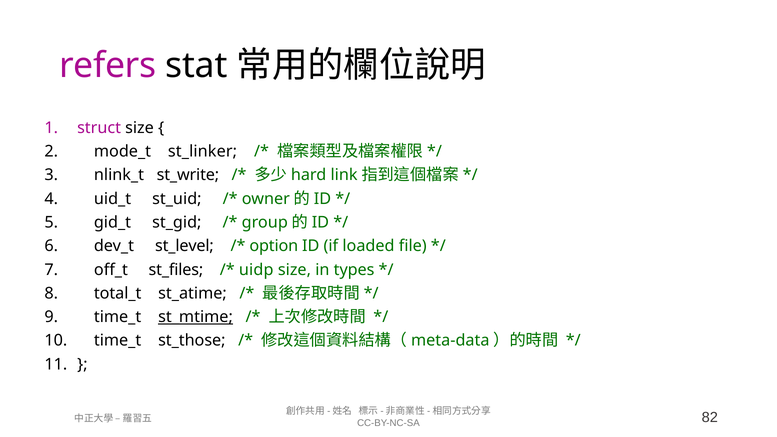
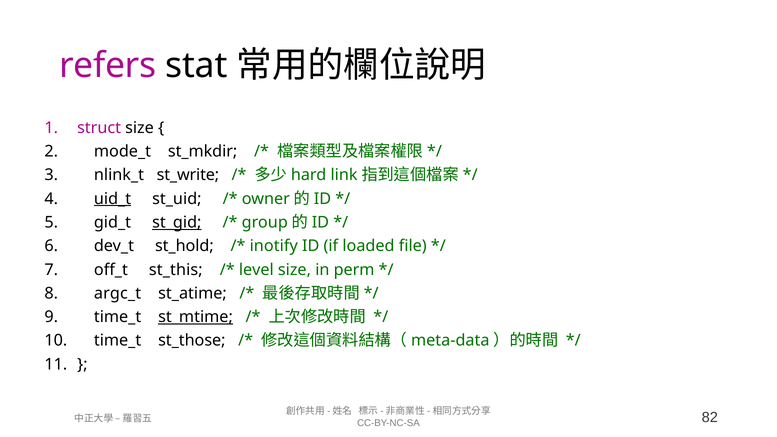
st_linker: st_linker -> st_mkdir (203, 151)
uid_t underline: none -> present (113, 199)
st_gid underline: none -> present (177, 222)
st_level: st_level -> st_hold (184, 246)
option: option -> inotify (274, 246)
st_files: st_files -> st_this (176, 270)
uidp: uidp -> level (256, 270)
types: types -> perm (354, 270)
total_t: total_t -> argc_t (118, 293)
